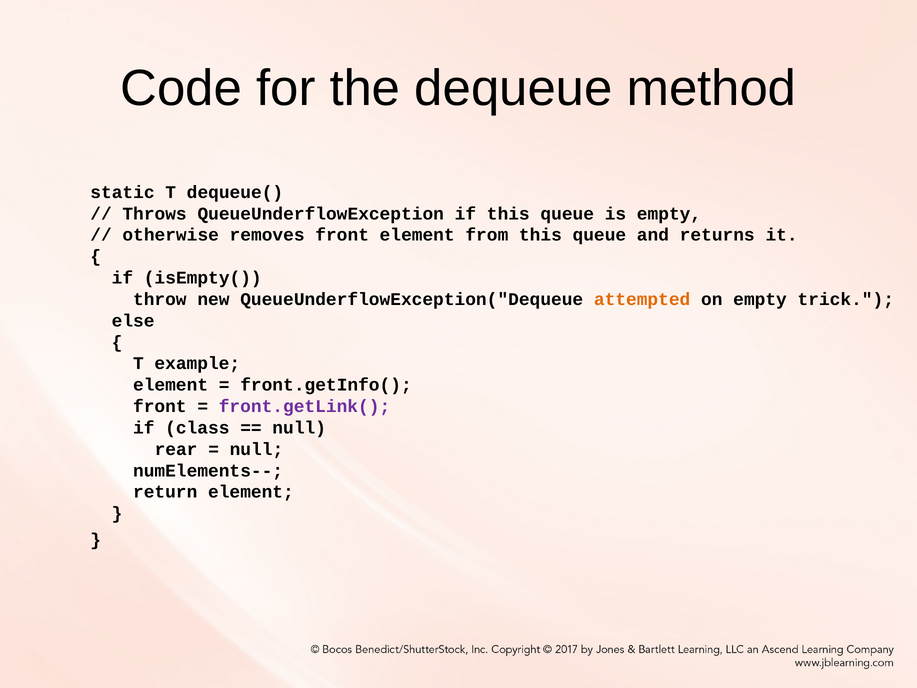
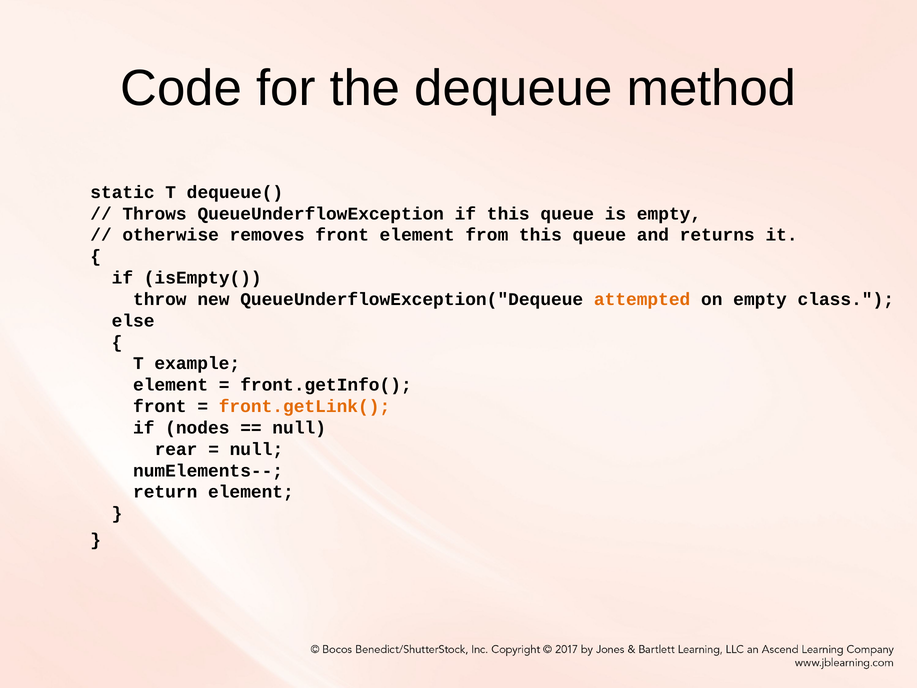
trick: trick -> class (846, 299)
front.getLink( colour: purple -> orange (304, 406)
class: class -> nodes (197, 428)
